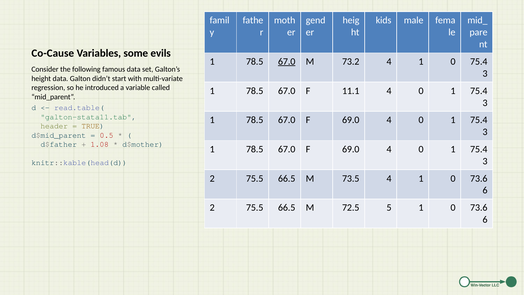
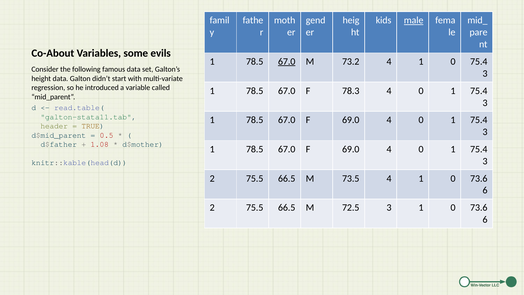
male underline: none -> present (414, 20)
Co-Cause: Co-Cause -> Co-About (53, 53)
11.1: 11.1 -> 78.3 (351, 91)
72.5 5: 5 -> 3 (389, 207)
